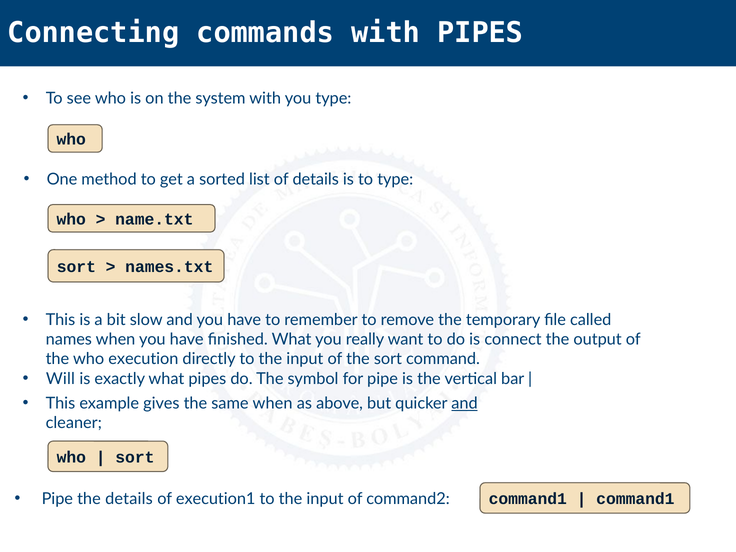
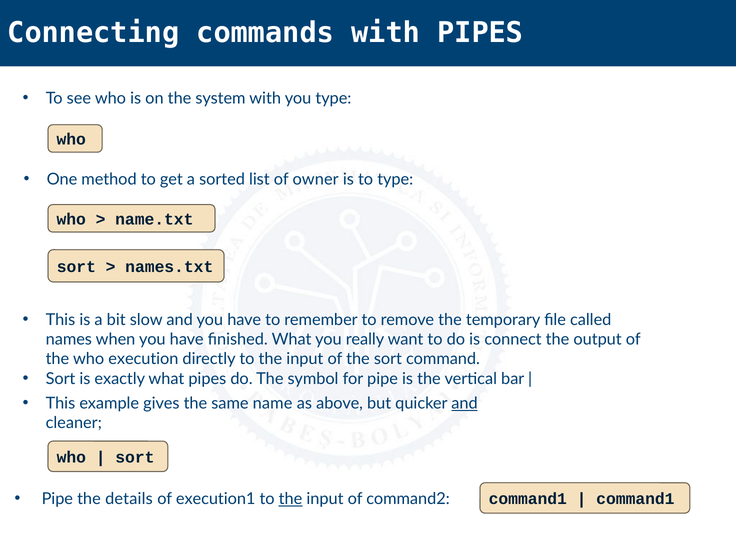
of details: details -> owner (316, 179)
Will: Will -> Sort (61, 379)
same when: when -> name (273, 403)
the underline: none -> present (291, 499)
